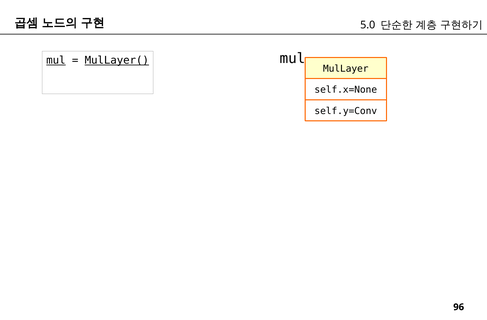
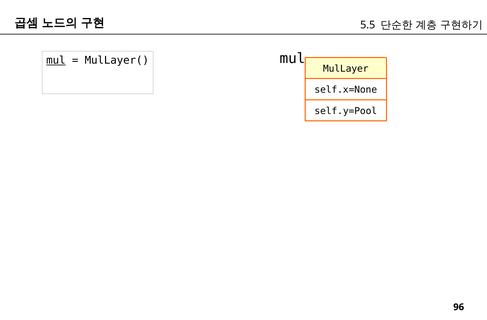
5.0: 5.0 -> 5.5 (368, 25)
MulLayer( underline: present -> none (117, 60)
self.y=Conv: self.y=Conv -> self.y=Pool (346, 111)
